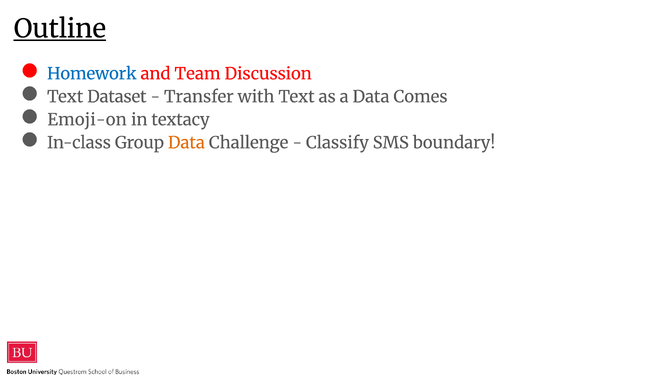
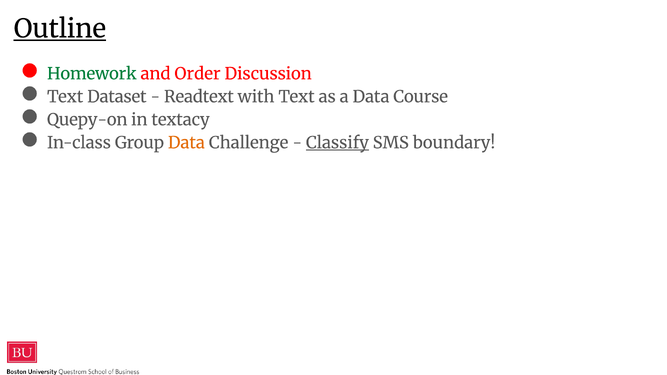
Homework colour: blue -> green (92, 74)
Team: Team -> Order (197, 74)
Transfer: Transfer -> Readtext (199, 97)
Comes: Comes -> Course (421, 97)
Emoji-on: Emoji-on -> Quepy-on (87, 120)
Classify underline: none -> present (337, 143)
